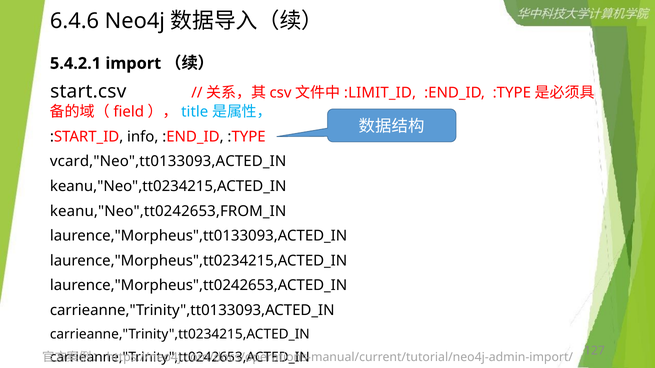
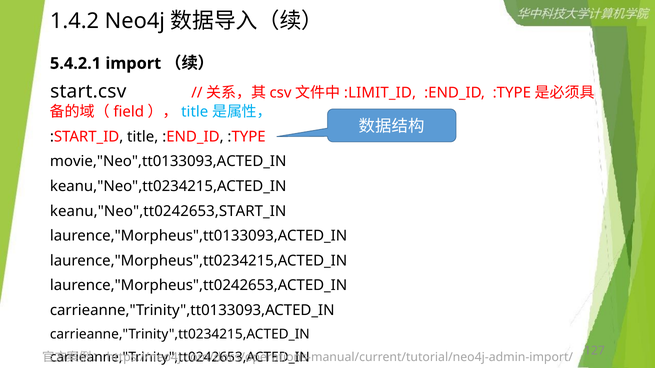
6.4.6: 6.4.6 -> 1.4.2 (75, 21)
:START_ID info: info -> title (143, 137)
vcard,"Neo",tt0133093,ACTED_IN: vcard,"Neo",tt0133093,ACTED_IN -> movie,"Neo",tt0133093,ACTED_IN (168, 162)
keanu,"Neo",tt0242653,FROM_IN: keanu,"Neo",tt0242653,FROM_IN -> keanu,"Neo",tt0242653,START_IN (168, 211)
